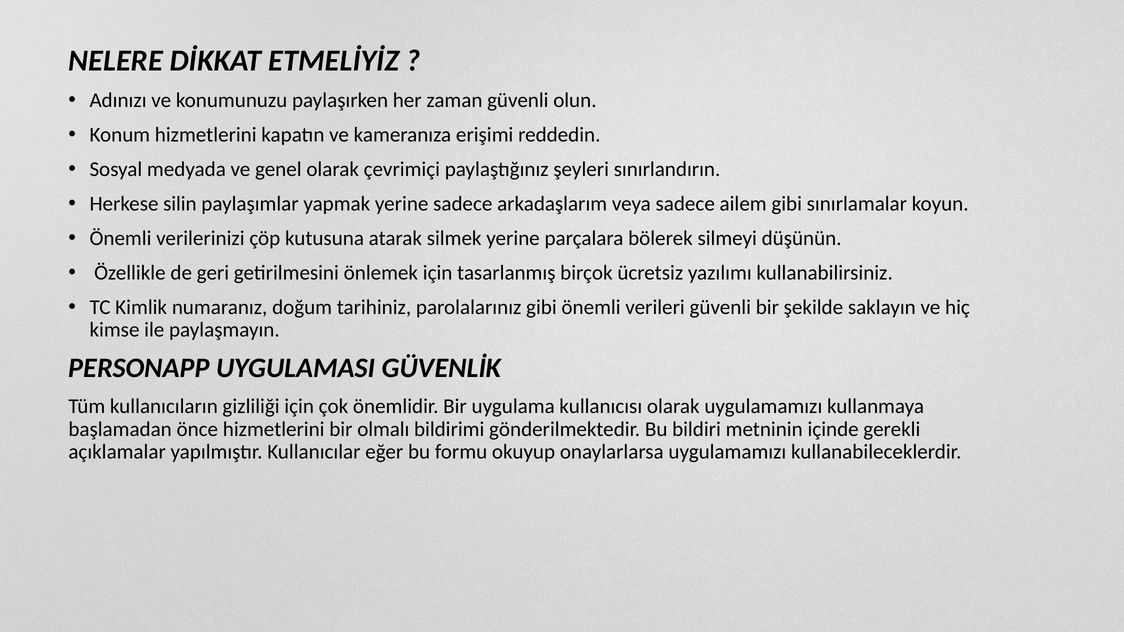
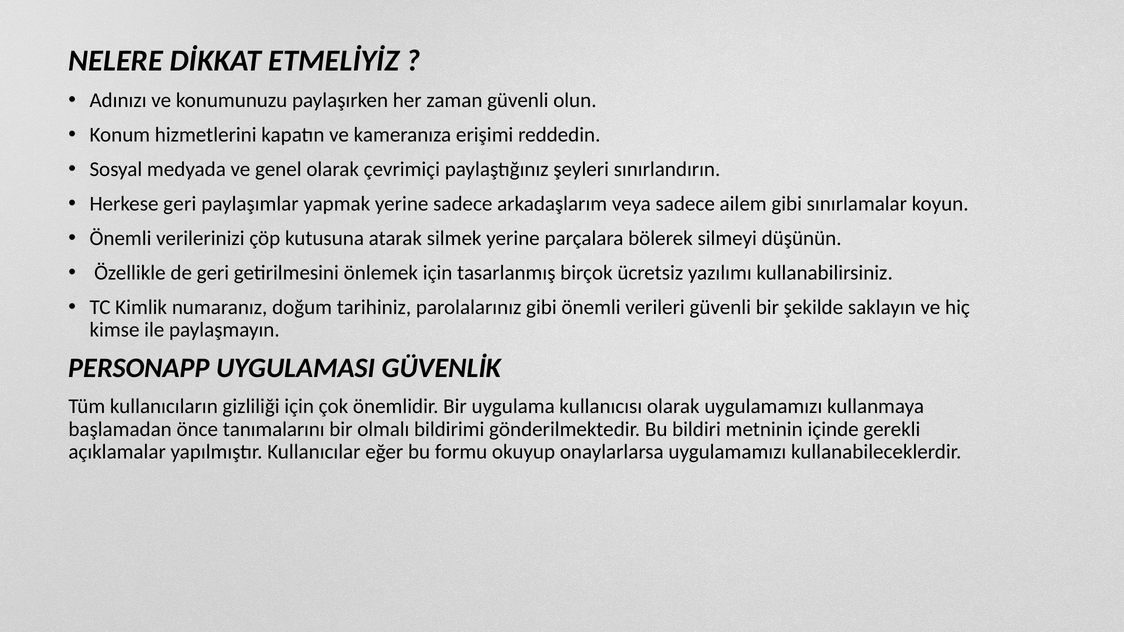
Herkese silin: silin -> geri (180, 204)
önce hizmetlerini: hizmetlerini -> tanımalarını (274, 429)
